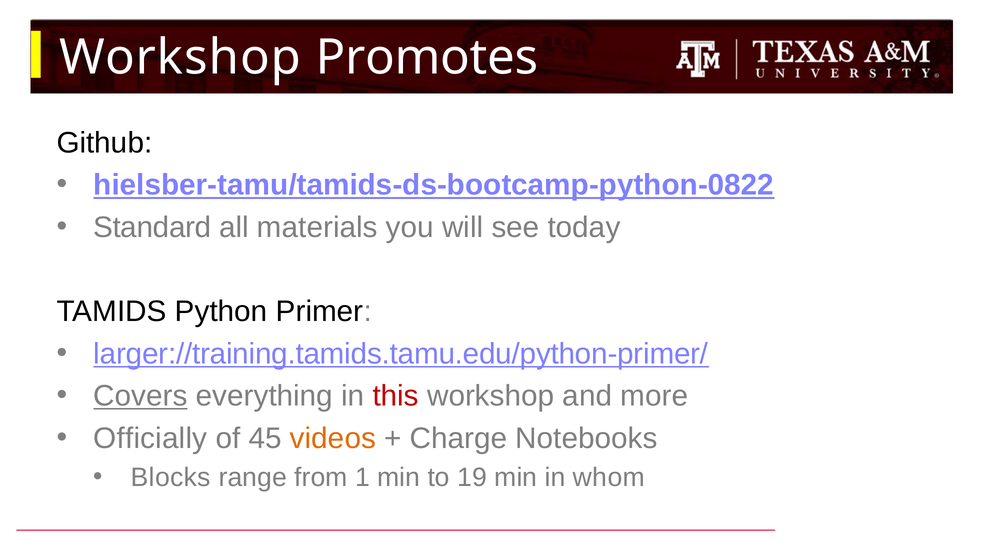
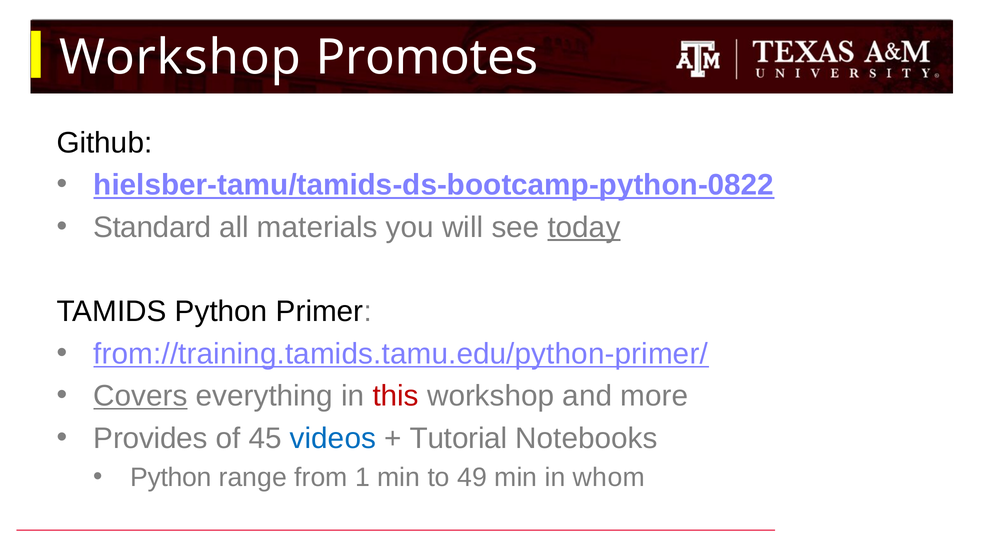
today underline: none -> present (584, 227)
larger://training.tamids.tamu.edu/python-primer/: larger://training.tamids.tamu.edu/python-primer/ -> from://training.tamids.tamu.edu/python-primer/ (401, 354)
Officially: Officially -> Provides (150, 439)
videos colour: orange -> blue (333, 439)
Charge: Charge -> Tutorial (459, 439)
Blocks: Blocks -> Python (171, 478)
19: 19 -> 49 (472, 478)
